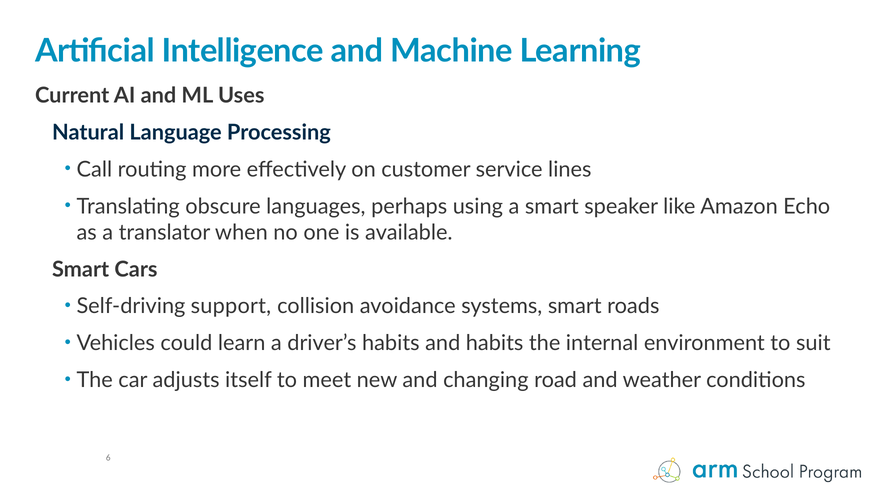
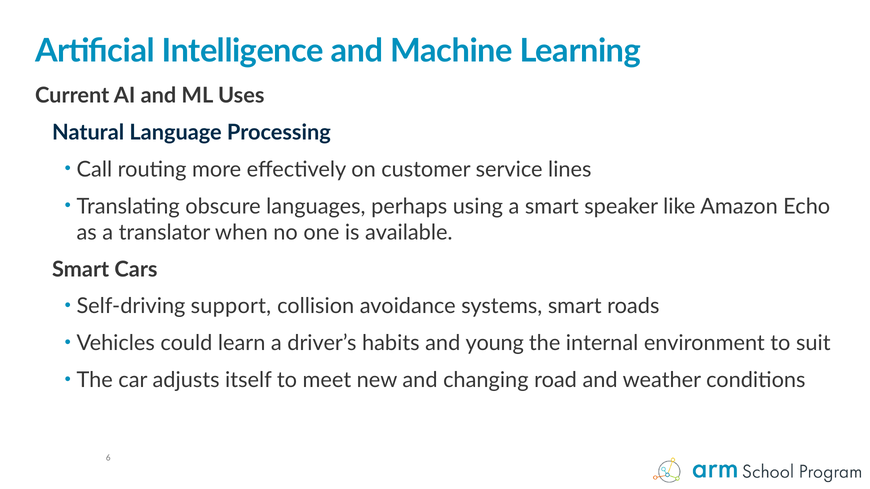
and habits: habits -> young (495, 344)
